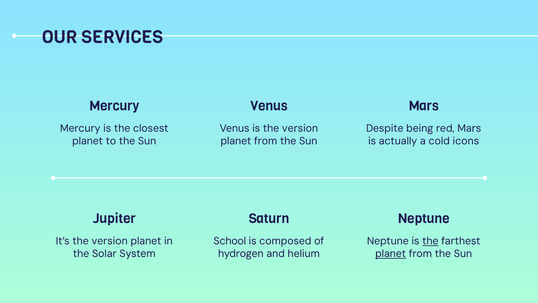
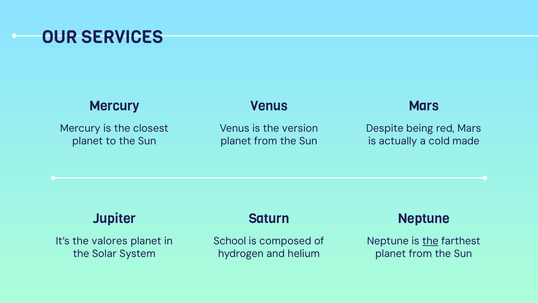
icons: icons -> made (466, 141)
It’s the version: version -> valores (110, 241)
planet underline: present -> none (391, 253)
